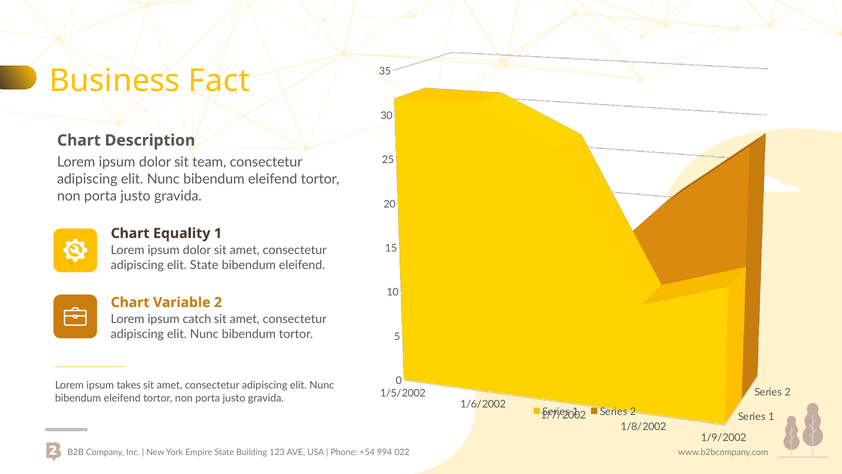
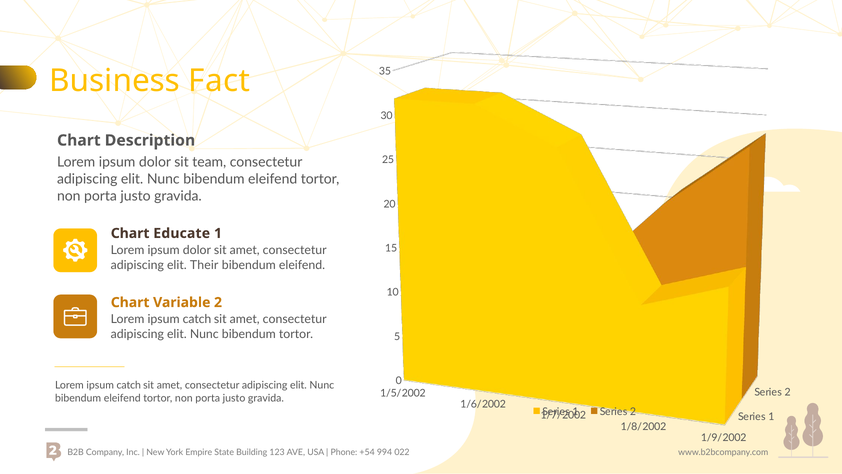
Equality: Equality -> Educate (182, 233)
elit State: State -> Their (204, 265)
takes: takes -> catch (129, 385)
